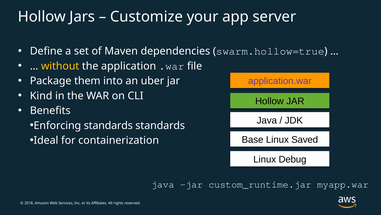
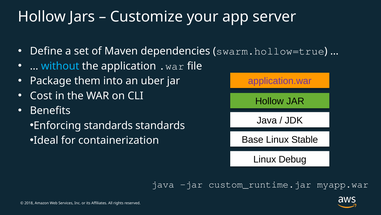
without colour: yellow -> light blue (60, 66)
Kind: Kind -> Cost (41, 96)
Saved: Saved -> Stable (305, 139)
